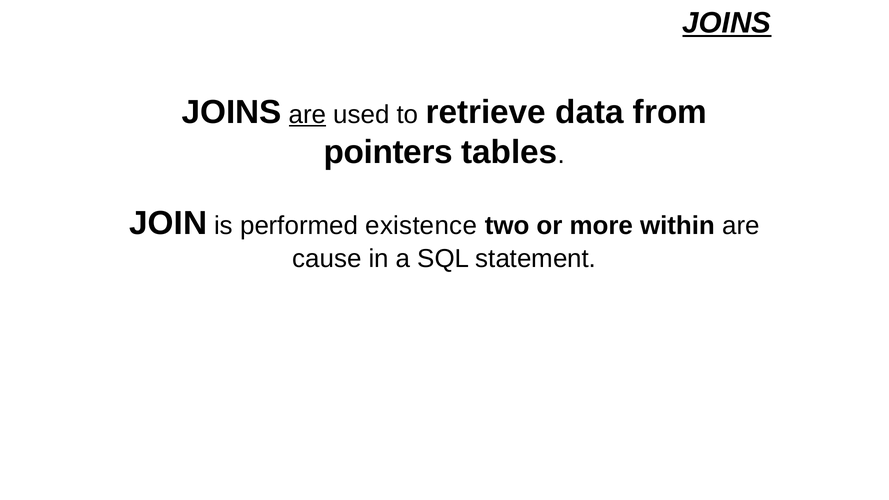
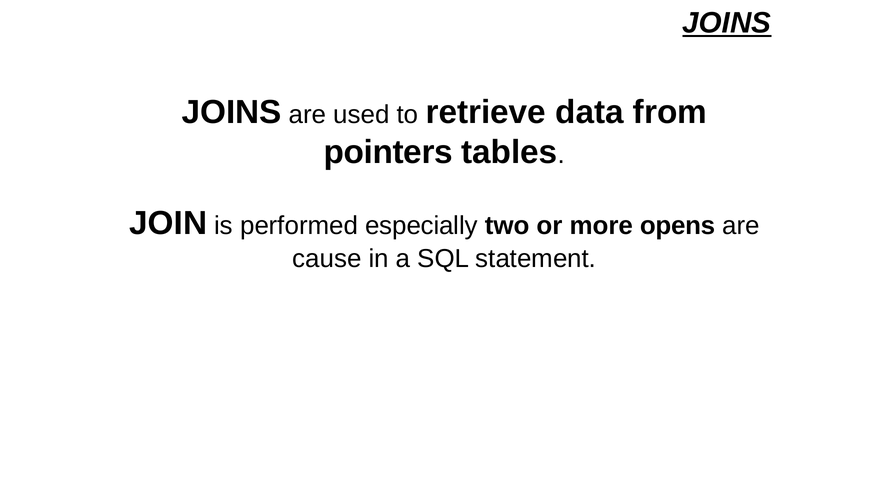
are underline: present -> none (308, 115)
existence: existence -> especially (421, 226)
within: within -> opens (678, 226)
